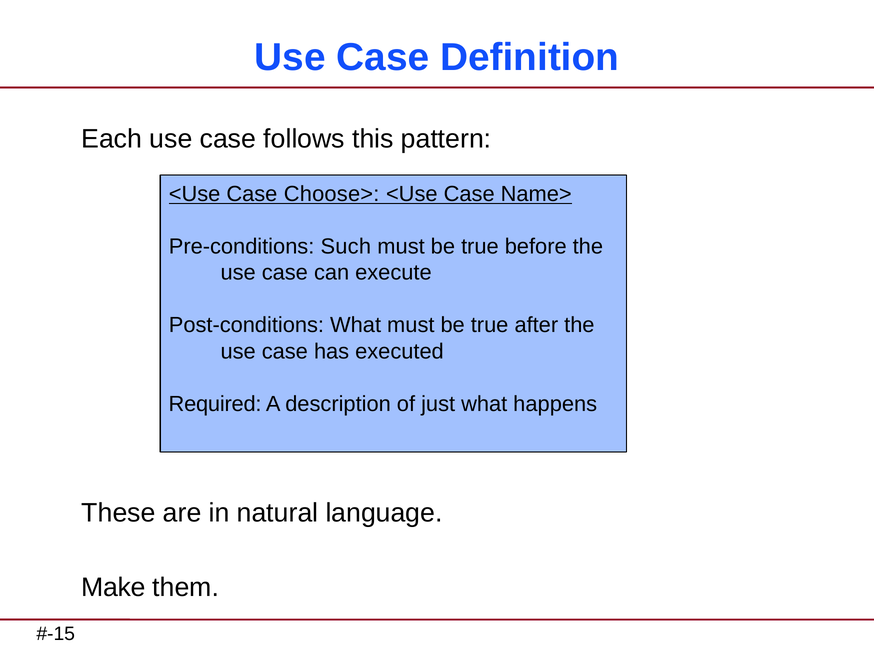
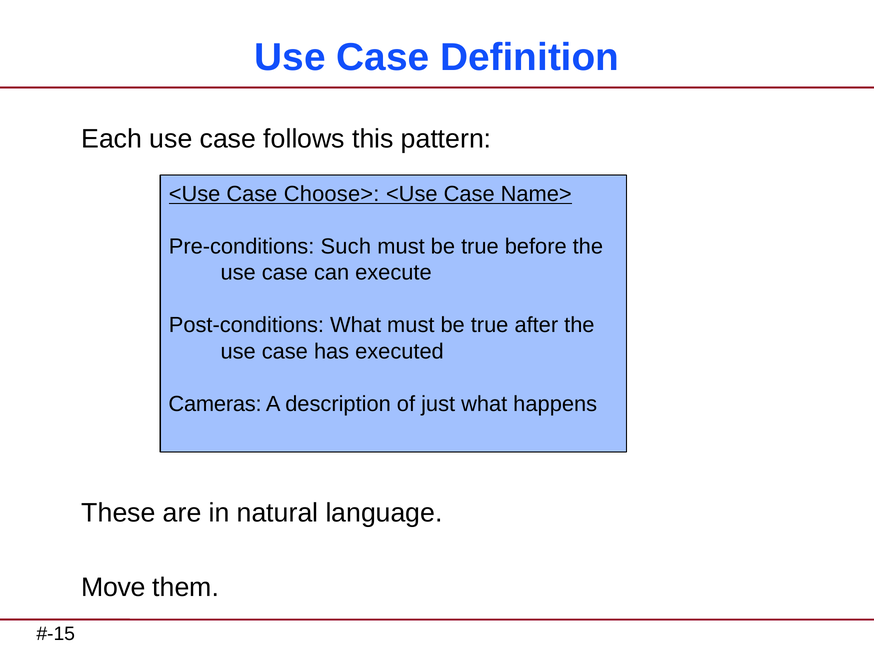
Required: Required -> Cameras (215, 404)
Make: Make -> Move (113, 587)
